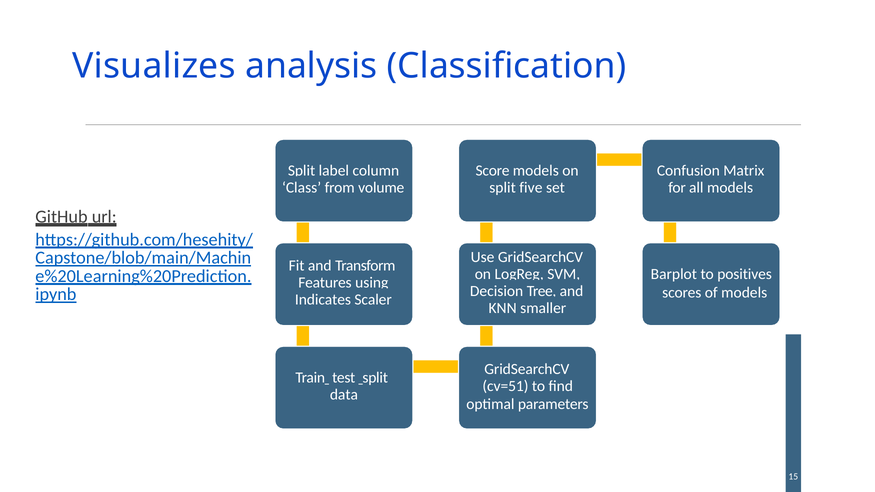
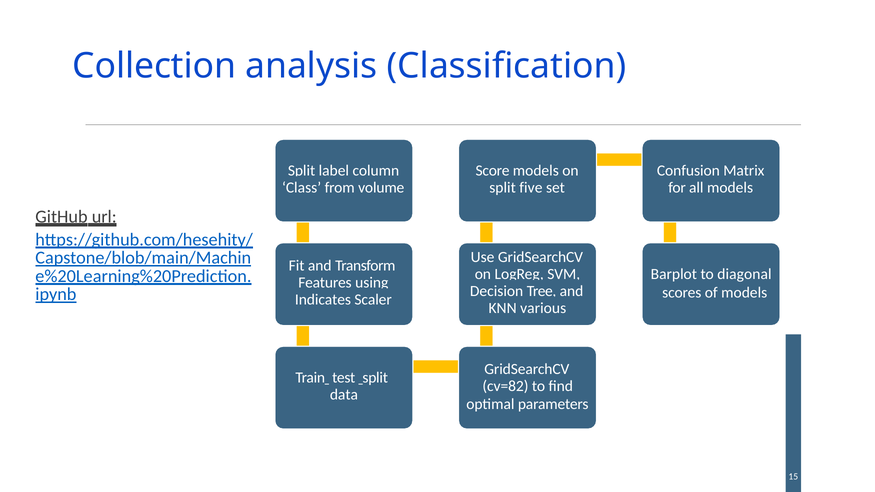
Visualizes: Visualizes -> Collection (154, 66)
positives: positives -> diagonal (744, 274)
smaller: smaller -> various (543, 308)
cv=51: cv=51 -> cv=82 (505, 386)
